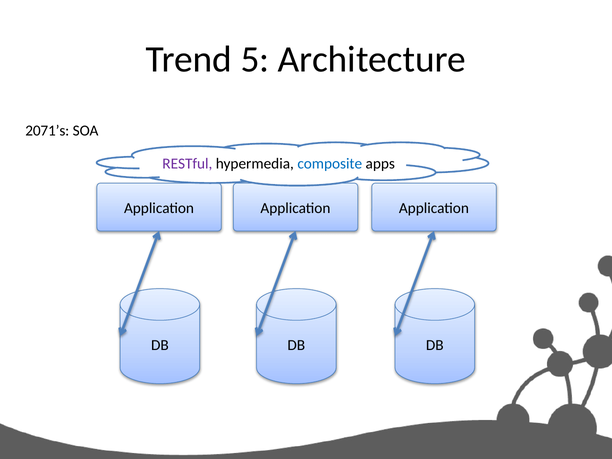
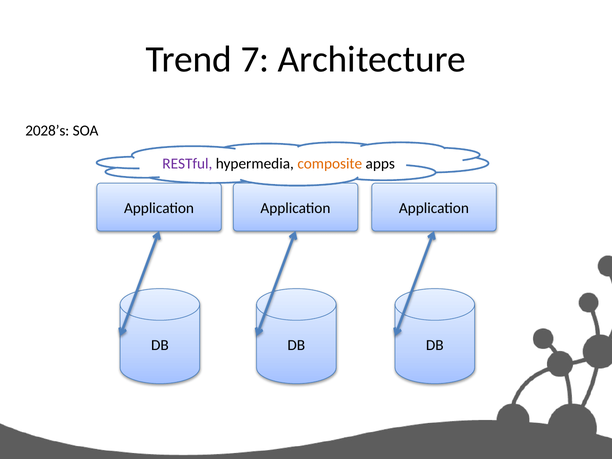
5: 5 -> 7 (255, 59)
2071’s: 2071’s -> 2028’s (47, 131)
composite colour: blue -> orange (330, 164)
